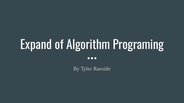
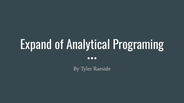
Algorithm: Algorithm -> Analytical (88, 45)
